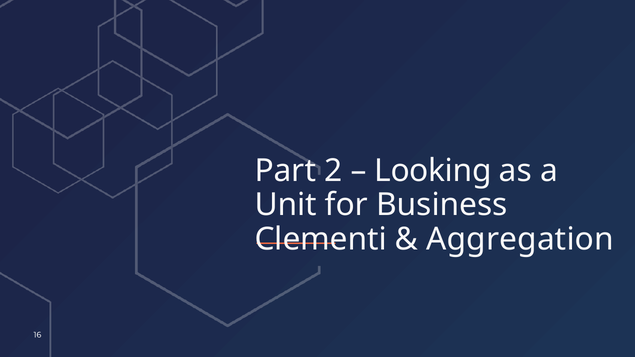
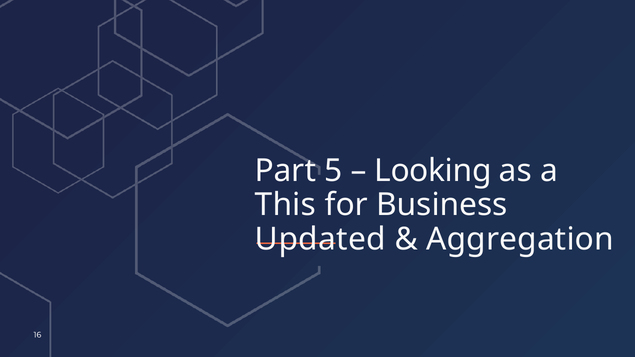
2: 2 -> 5 (333, 171)
Unit: Unit -> This (285, 205)
Clementi: Clementi -> Updated (320, 239)
